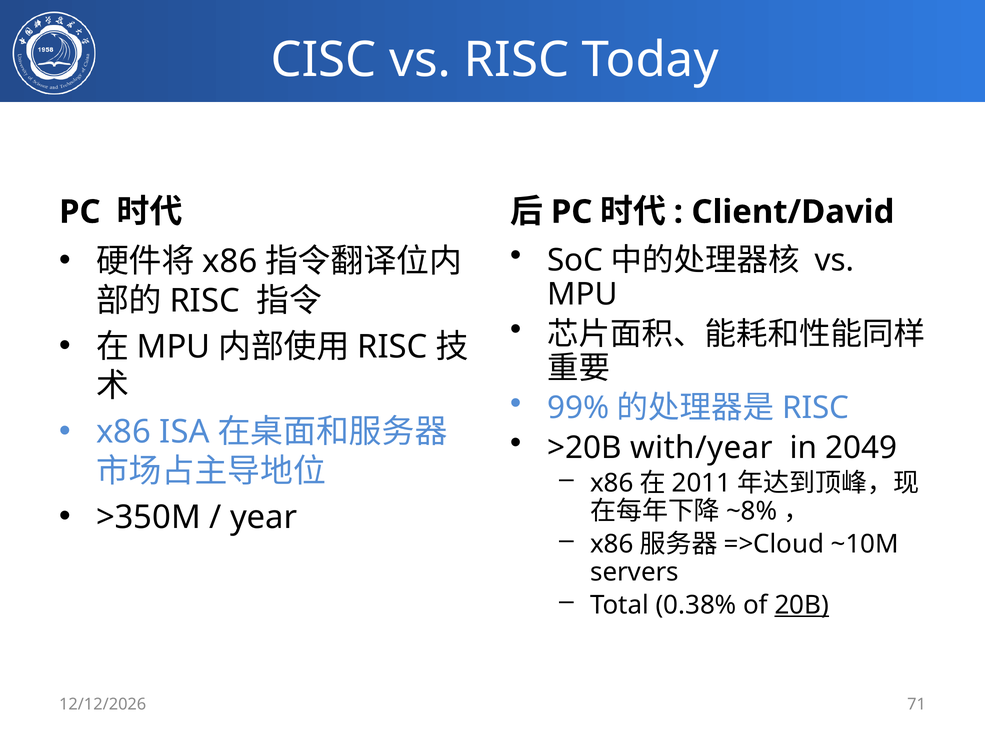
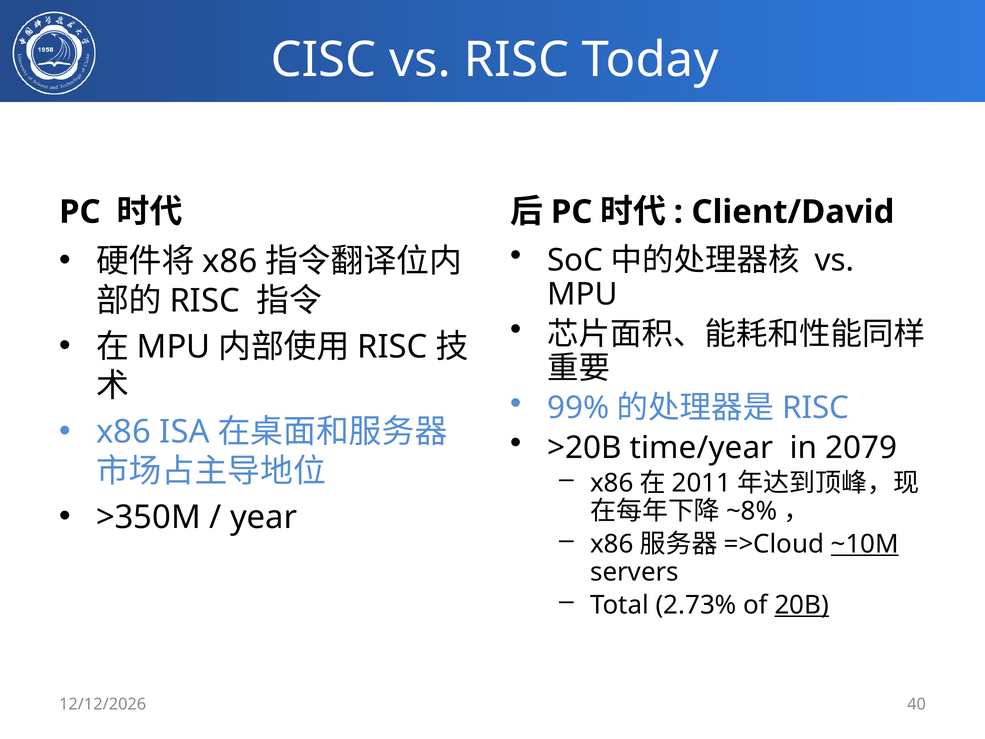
with/year: with/year -> time/year (701, 448)
2049: 2049 -> 2079 (861, 448)
~10M underline: none -> present (865, 544)
0.38%: 0.38% -> 2.73% (696, 605)
71: 71 -> 40 (917, 704)
